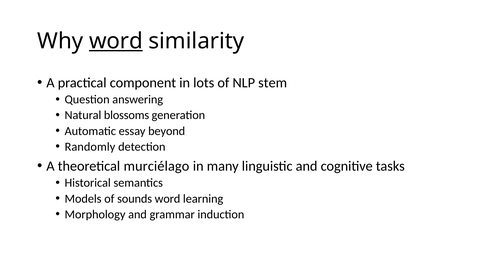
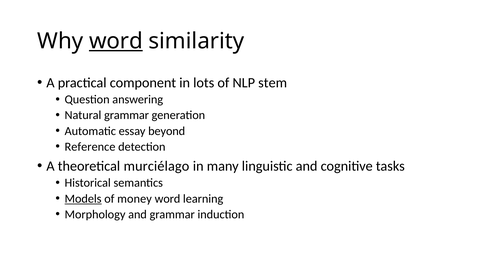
Natural blossoms: blossoms -> grammar (127, 115)
Randomly: Randomly -> Reference (90, 146)
Models underline: none -> present (83, 198)
sounds: sounds -> money (135, 198)
